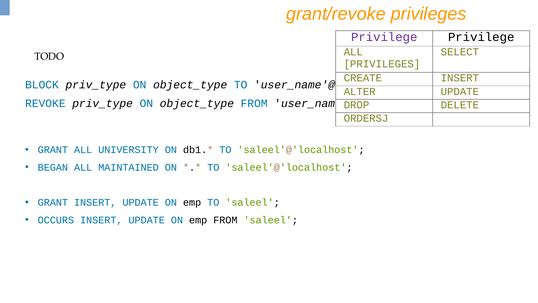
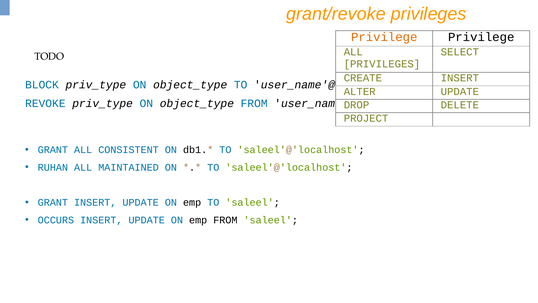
Privilege colour: purple -> orange (384, 37)
ORDERSJ: ORDERSJ -> PROJECT (366, 118)
UNIVERSITY: UNIVERSITY -> CONSISTENT (129, 150)
BEGAN: BEGAN -> RUHAN (53, 167)
